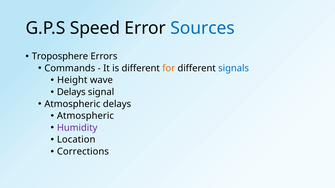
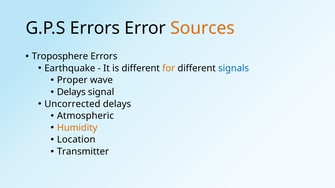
G.P.S Speed: Speed -> Errors (95, 28)
Sources colour: blue -> orange (203, 28)
Commands: Commands -> Earthquake (70, 68)
Height: Height -> Proper (72, 80)
Atmospheric: Atmospheric -> Uncorrected (72, 104)
Humidity colour: purple -> orange (77, 128)
Corrections: Corrections -> Transmitter (83, 152)
